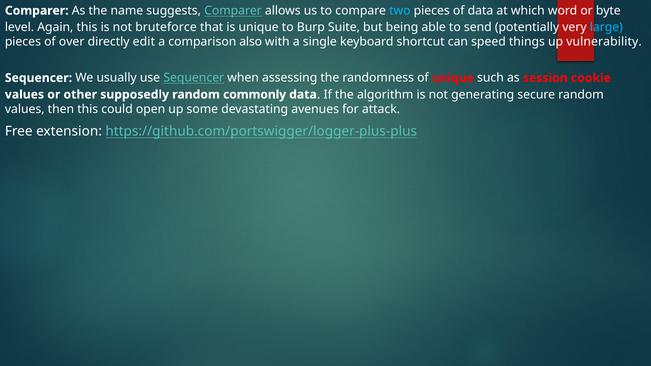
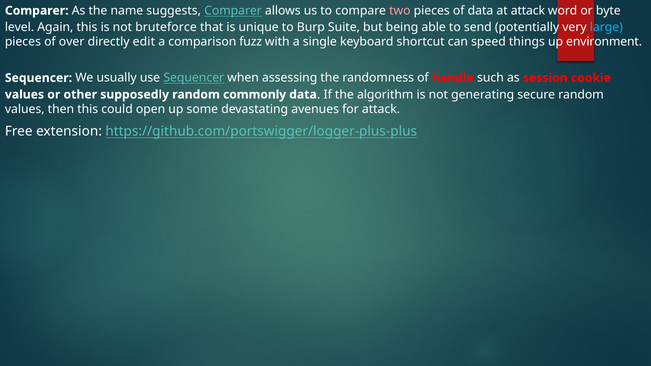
two colour: light blue -> pink (400, 11)
at which: which -> attack (528, 11)
also: also -> fuzz (251, 42)
vulnerability: vulnerability -> environment (604, 42)
of unique: unique -> handle (453, 78)
